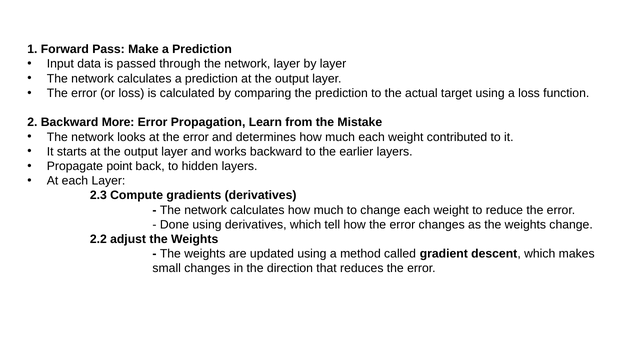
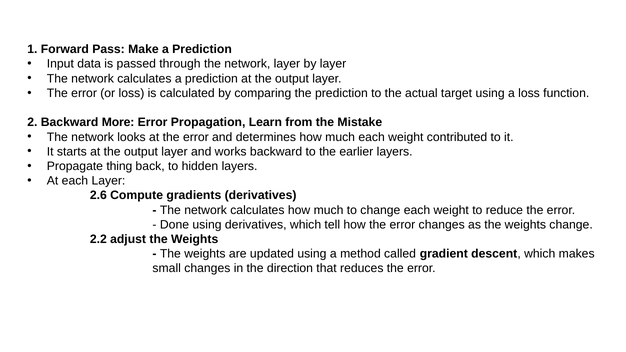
point: point -> thing (119, 166)
2.3: 2.3 -> 2.6 (98, 196)
